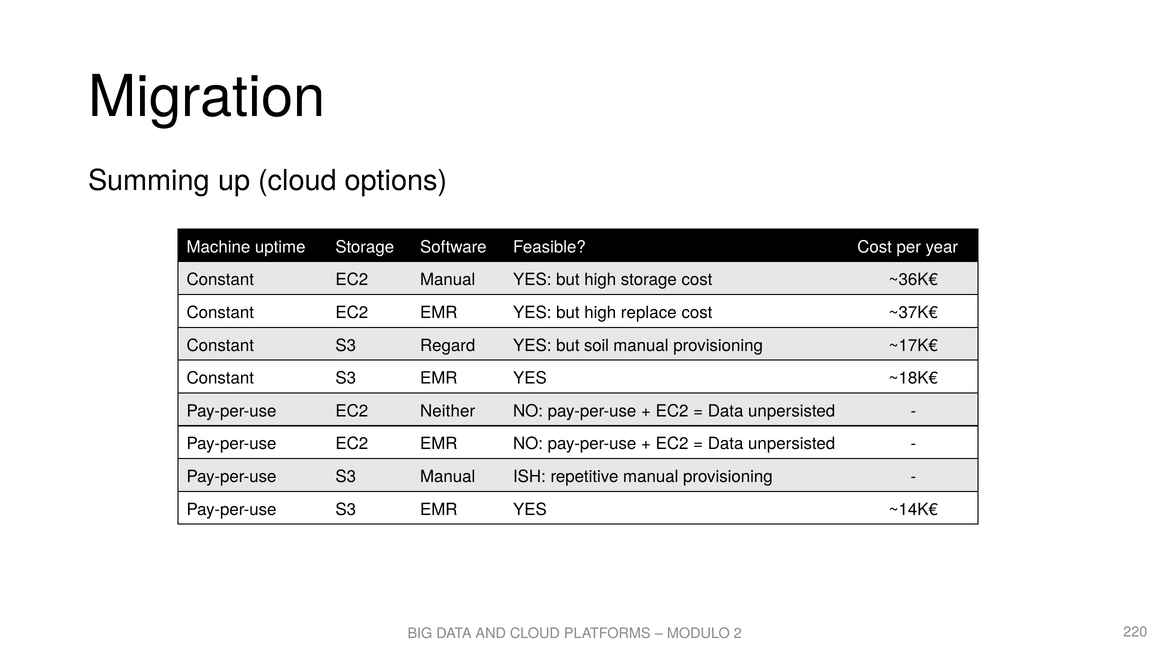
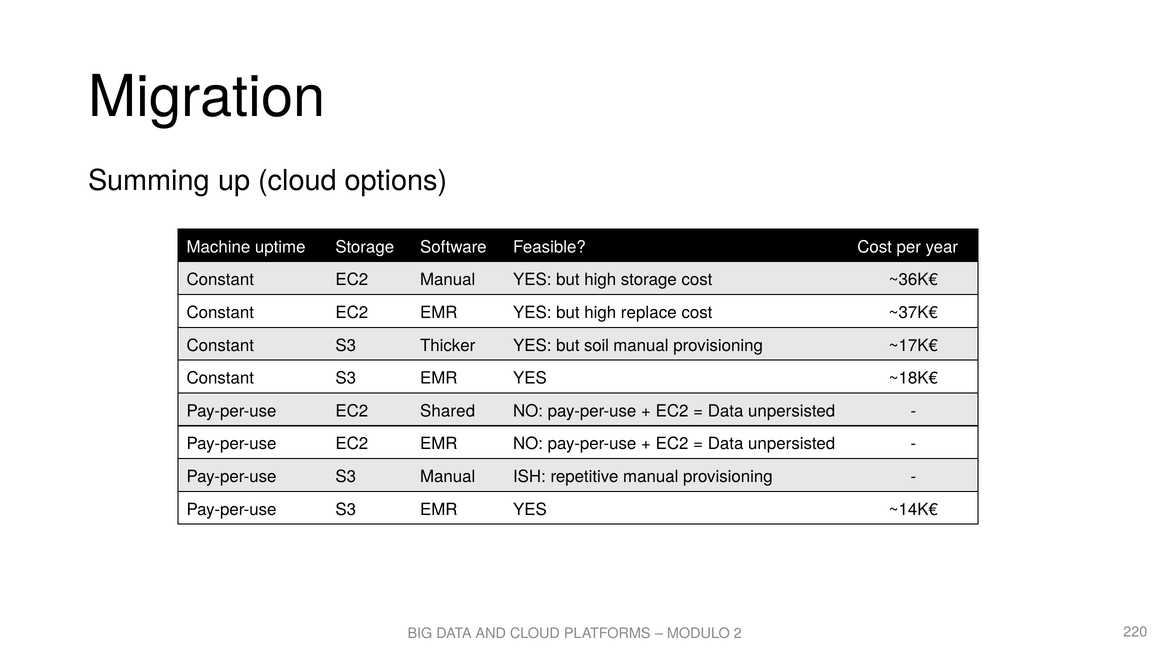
Regard: Regard -> Thicker (448, 346)
Neither: Neither -> Shared (448, 411)
